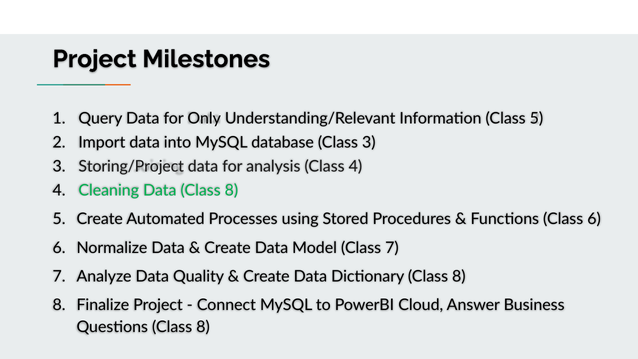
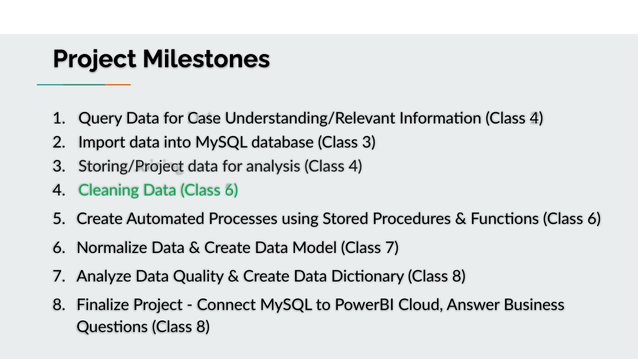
Only: Only -> Case (204, 119)
Information Class 5: 5 -> 4 (536, 119)
Data Class 8: 8 -> 6 (231, 190)
